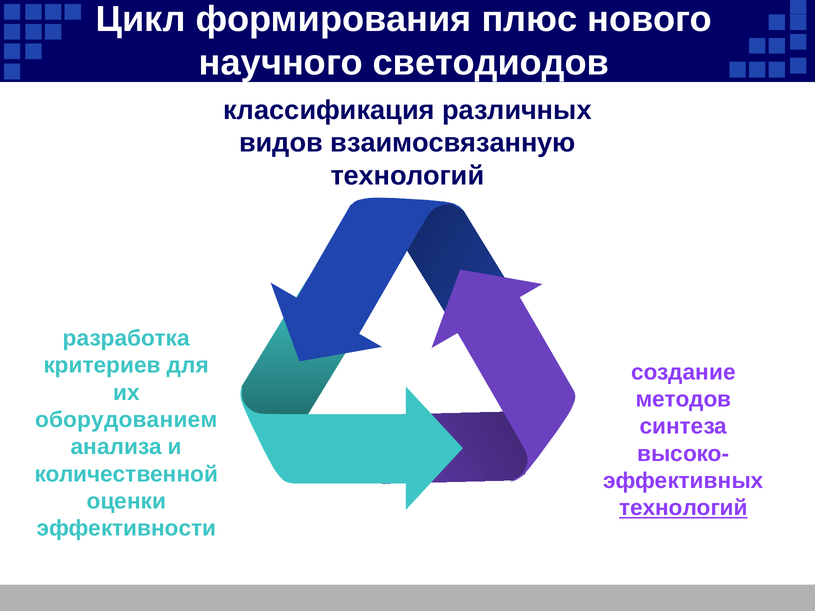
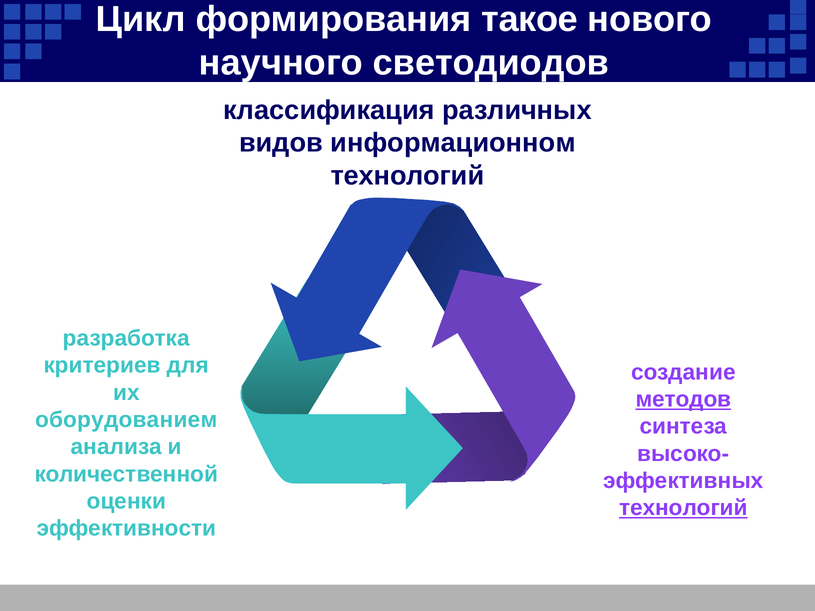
плюс: плюс -> такое (530, 19)
взаимосвязанную: взаимосвязанную -> информационном (453, 143)
методов underline: none -> present (683, 400)
